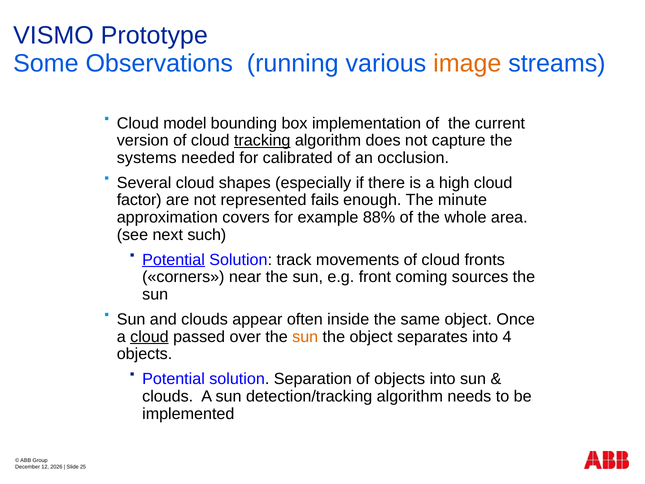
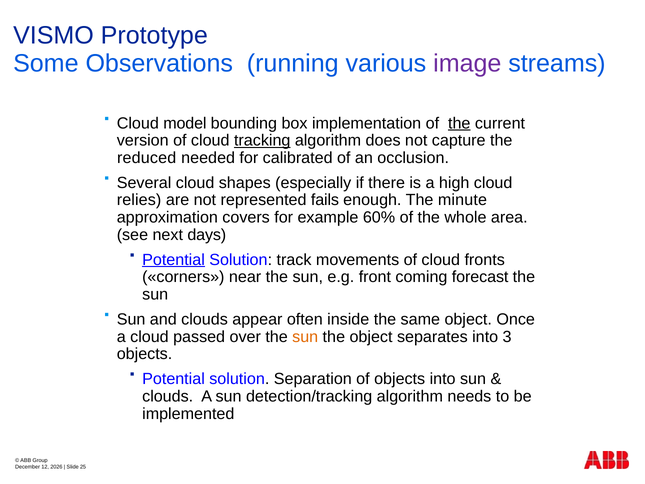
image colour: orange -> purple (467, 63)
the underline: none -> present (459, 123)
systems: systems -> reduced (147, 158)
factor: factor -> relies (139, 200)
88%: 88% -> 60% (379, 217)
such: such -> days (207, 235)
sources: sources -> forecast (480, 277)
cloud underline: present -> none (149, 337)
4: 4 -> 3 (507, 337)
